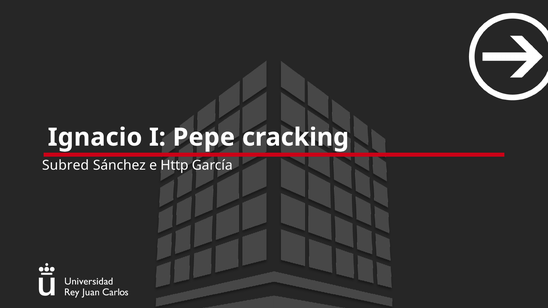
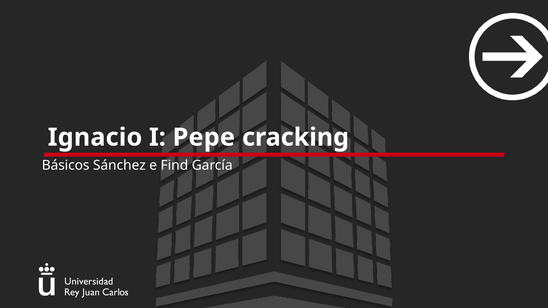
Subred: Subred -> Básicos (66, 165)
Http: Http -> Find (174, 165)
